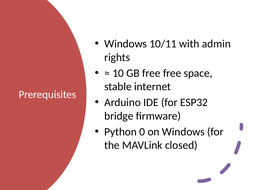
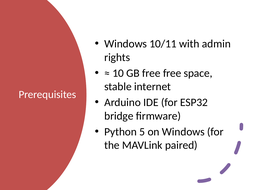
0: 0 -> 5 (142, 132)
closed: closed -> paired (181, 145)
